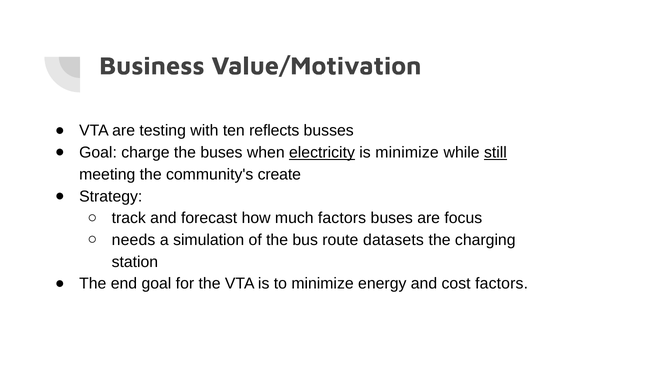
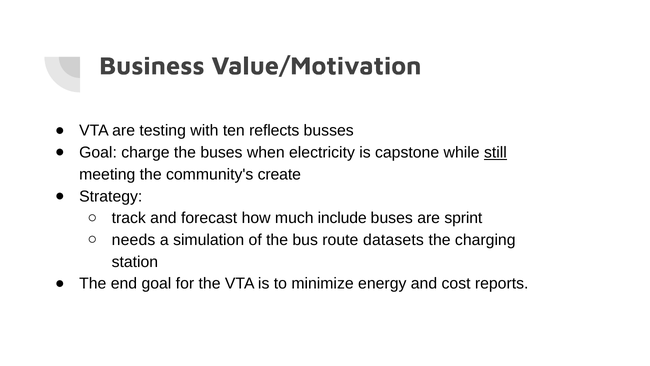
electricity underline: present -> none (322, 152)
is minimize: minimize -> capstone (407, 152)
much factors: factors -> include (342, 218)
focus: focus -> sprint (463, 218)
cost factors: factors -> reports (502, 283)
